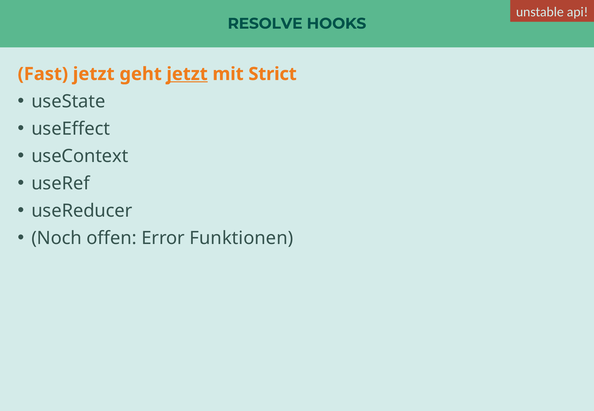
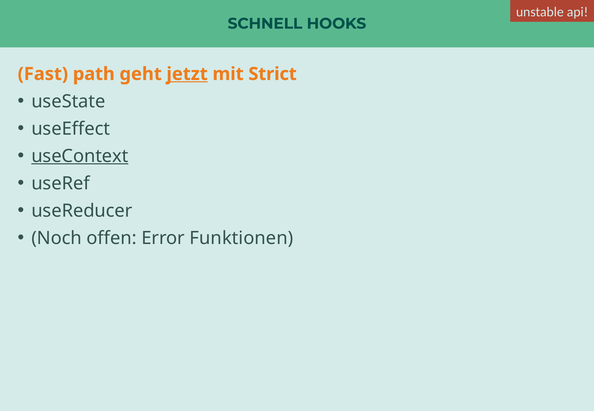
RESOLVE: RESOLVE -> SCHNELL (265, 24)
Fast jetzt: jetzt -> path (94, 74)
useContext underline: none -> present (80, 156)
